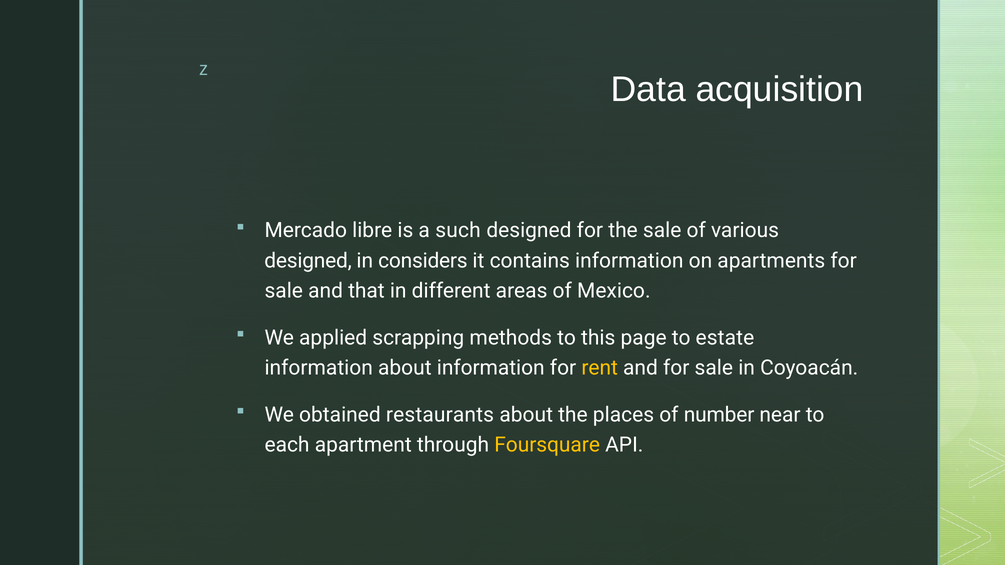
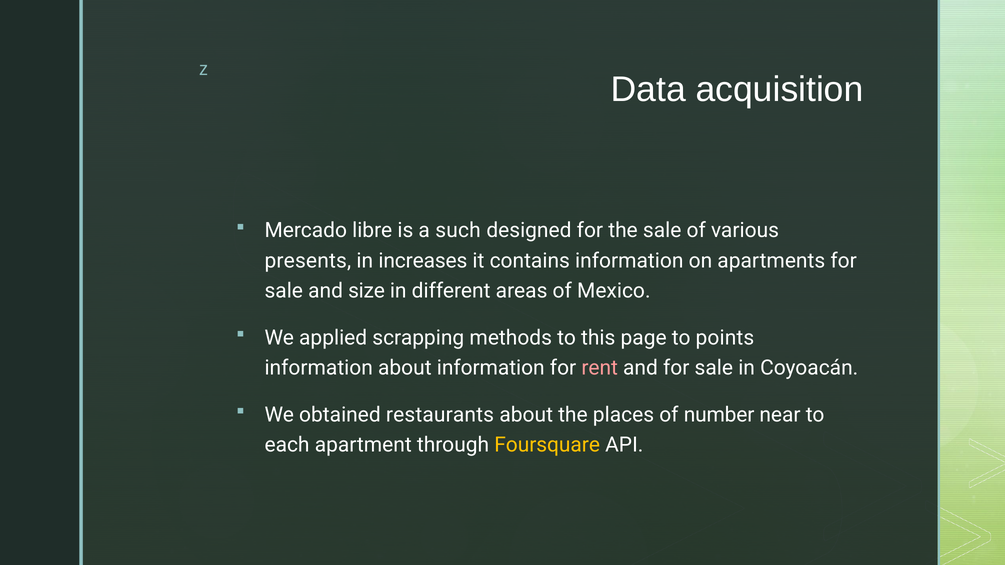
designed: designed -> presents (308, 261)
considers: considers -> increases (423, 261)
that: that -> size (367, 291)
estate: estate -> points (725, 338)
rent colour: yellow -> pink (600, 368)
